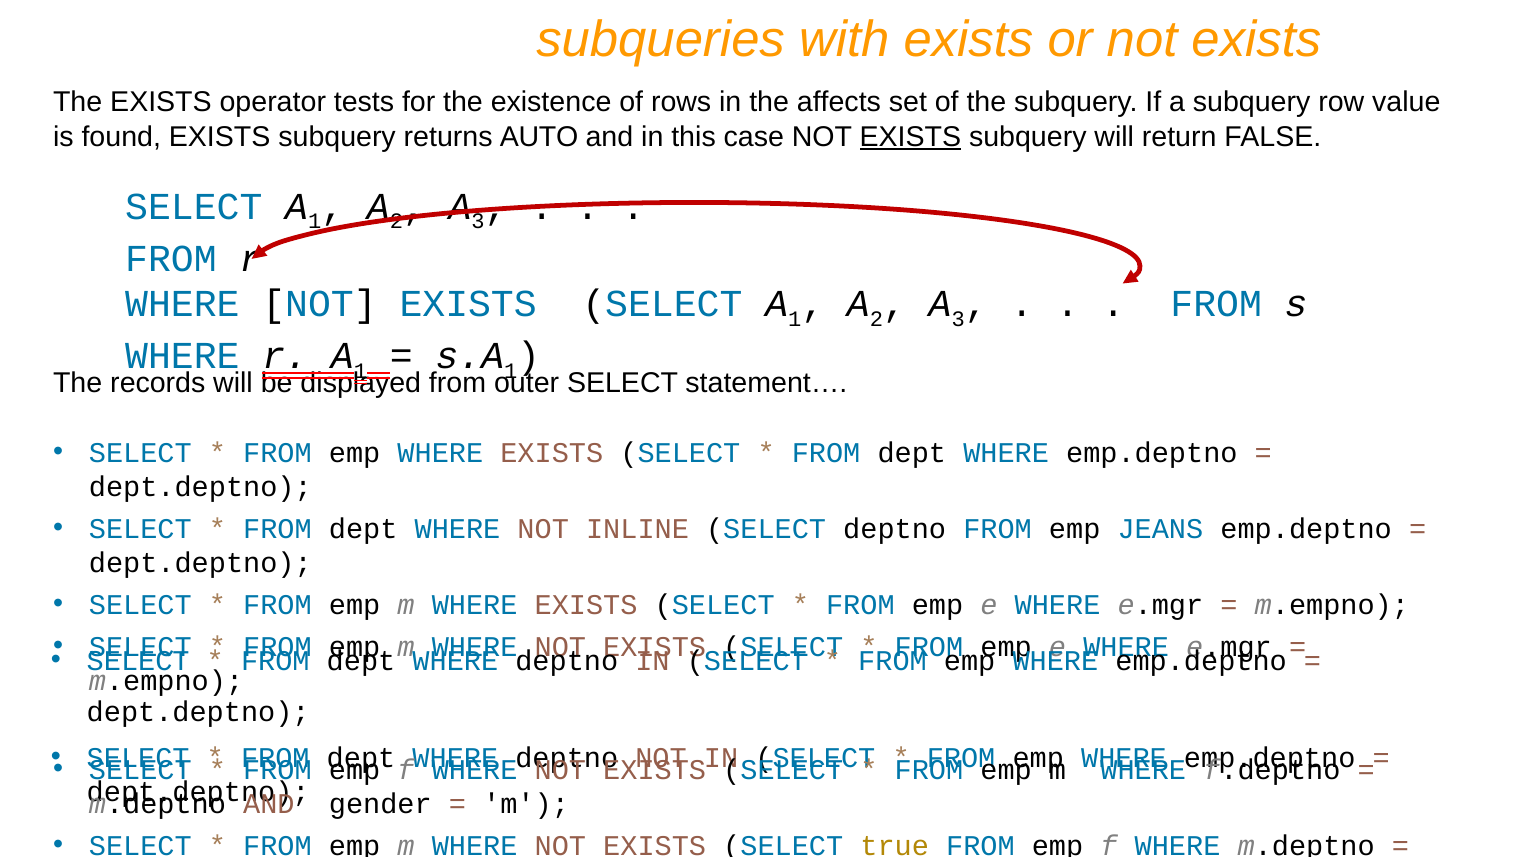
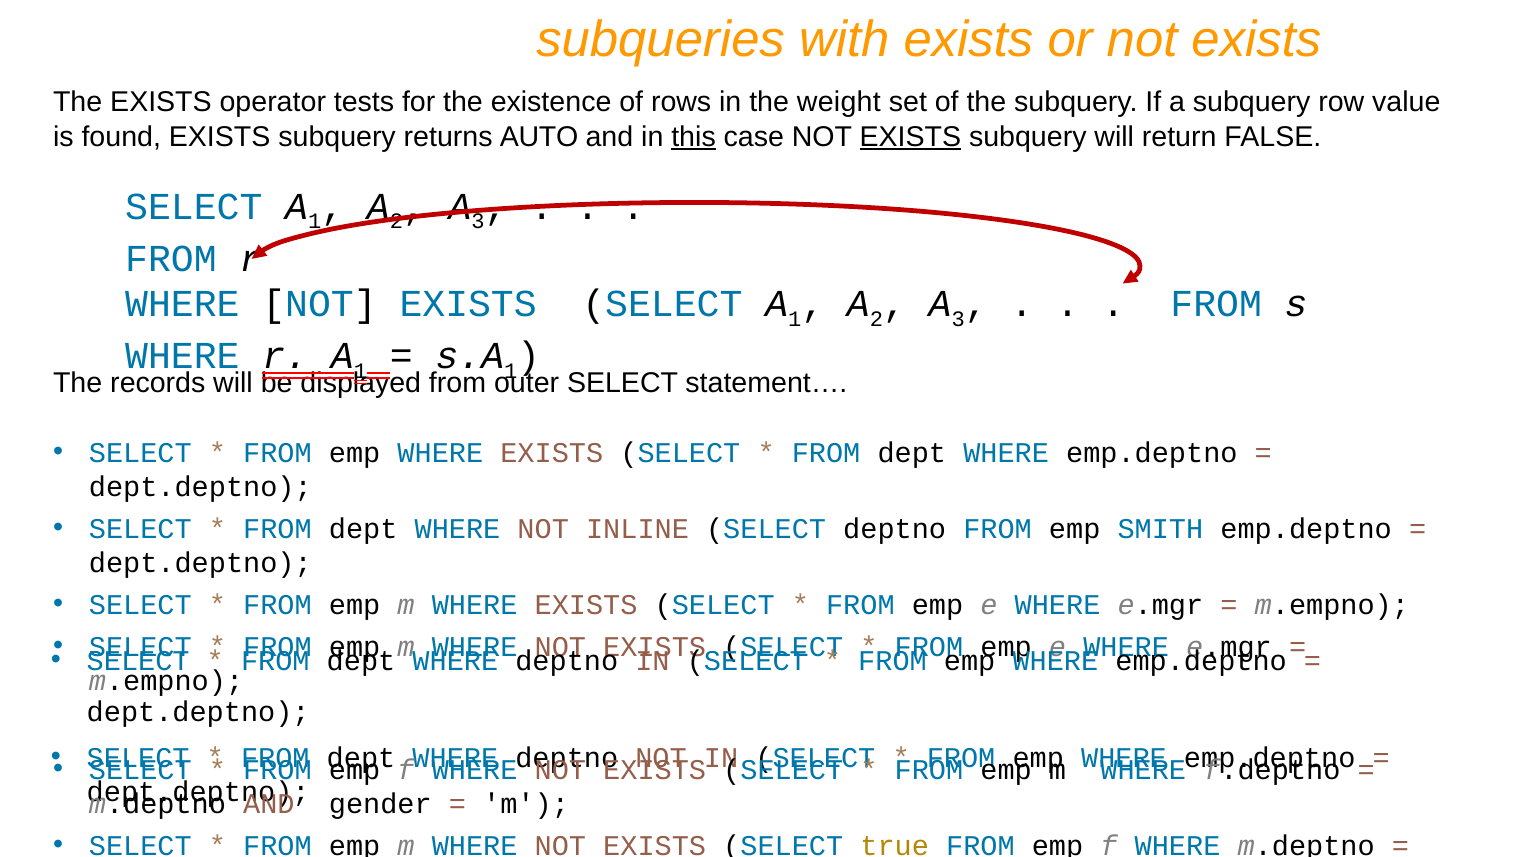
affects: affects -> weight (839, 103)
this underline: none -> present (694, 137)
JEANS: JEANS -> SMITH (1160, 529)
